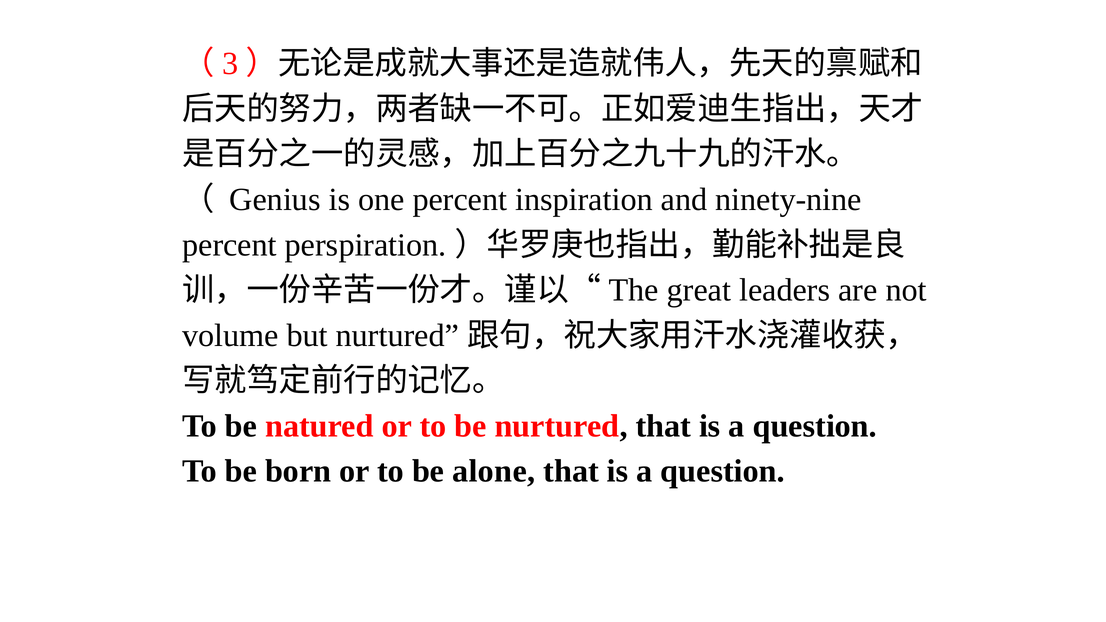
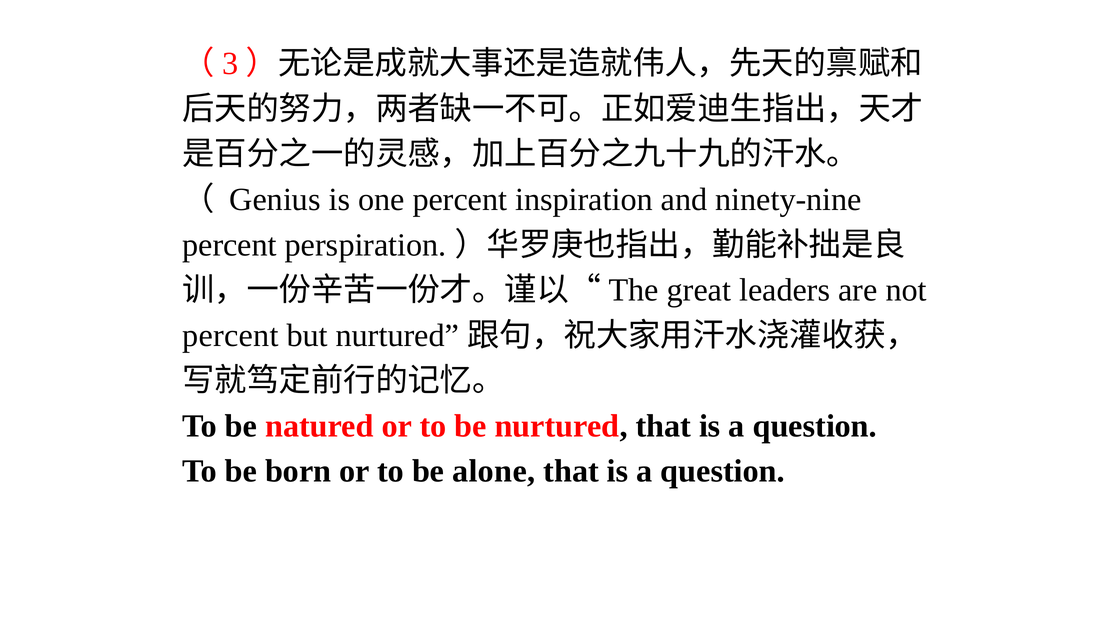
volume: volume -> percent (230, 336)
